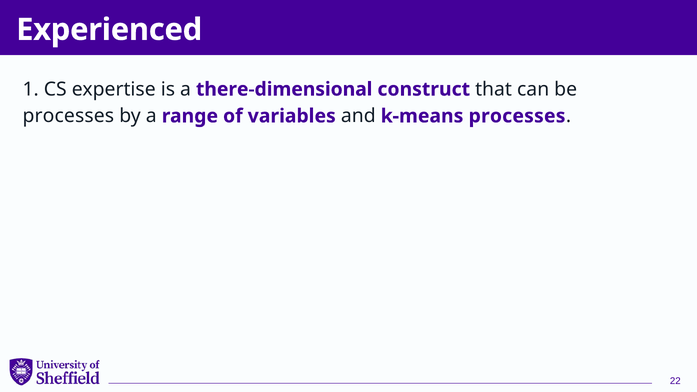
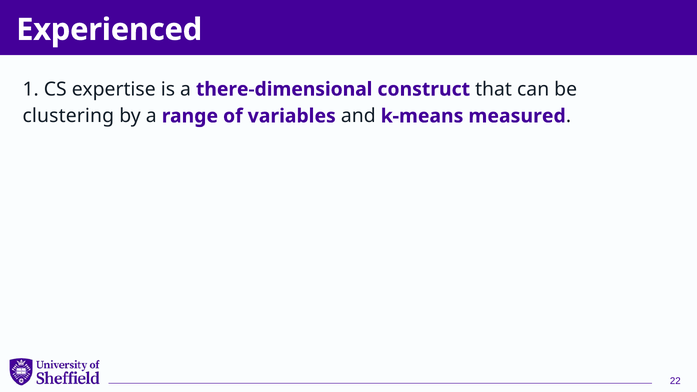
processes: processes -> clustering (68, 116)
k-means processes: processes -> measured (517, 116)
